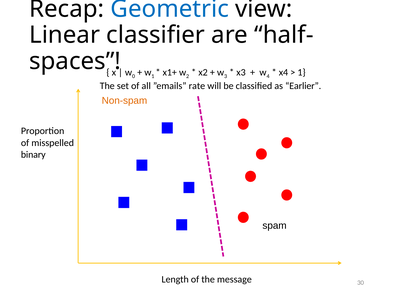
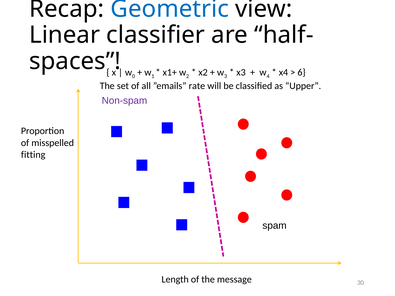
1: 1 -> 6 (302, 72)
Earlier: Earlier -> Upper (303, 86)
Non-spam colour: orange -> purple (124, 101)
binary: binary -> fitting (33, 155)
